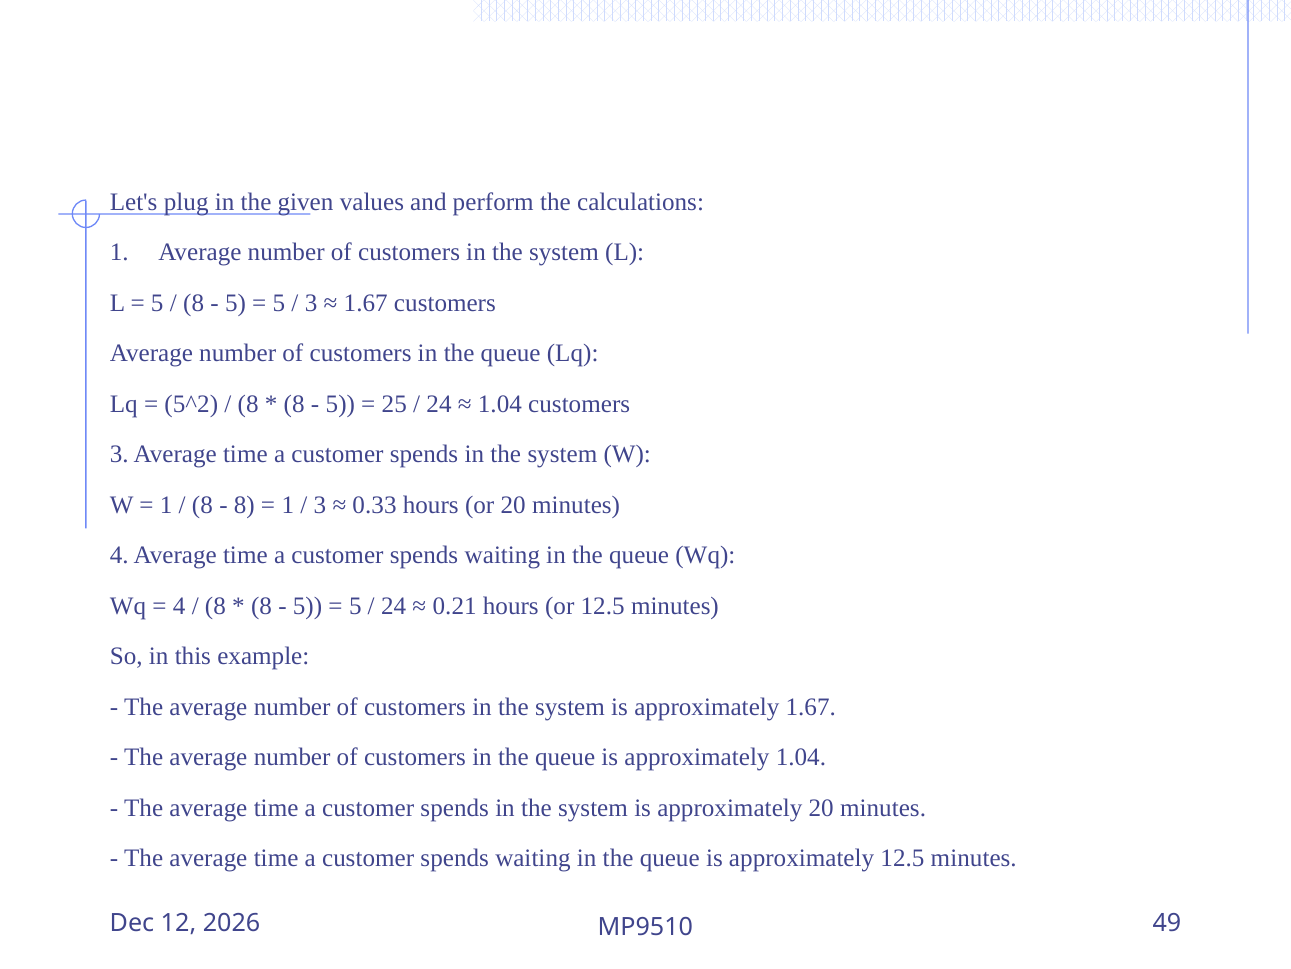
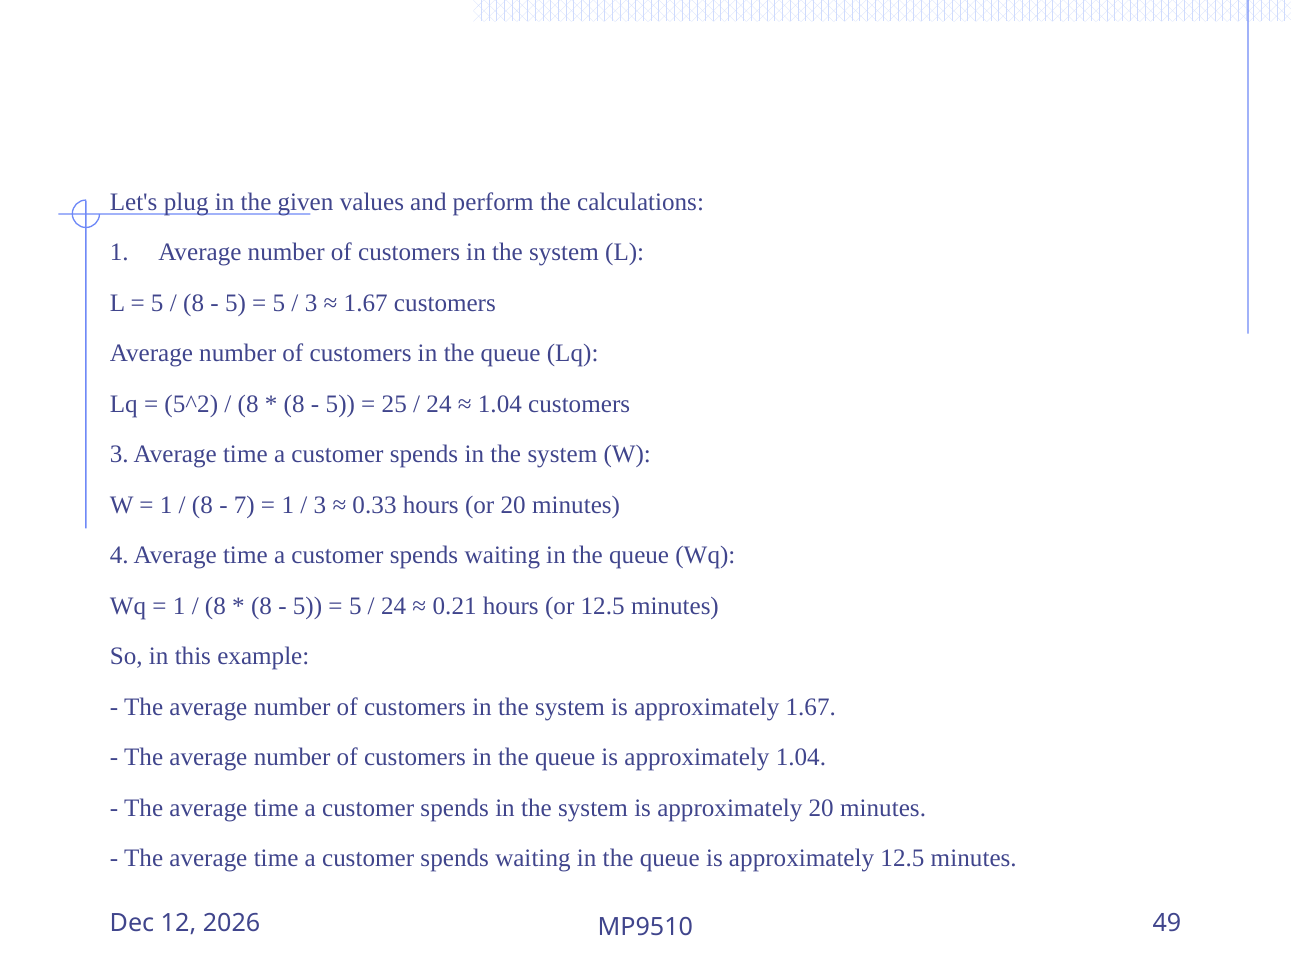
8: 8 -> 7 (244, 504)
4: 4 -> 1 (179, 605)
